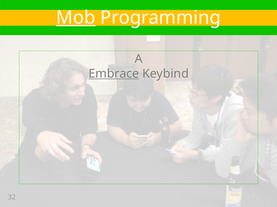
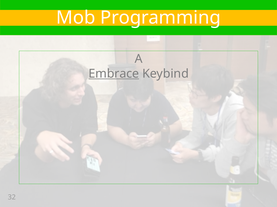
Mob underline: present -> none (76, 18)
